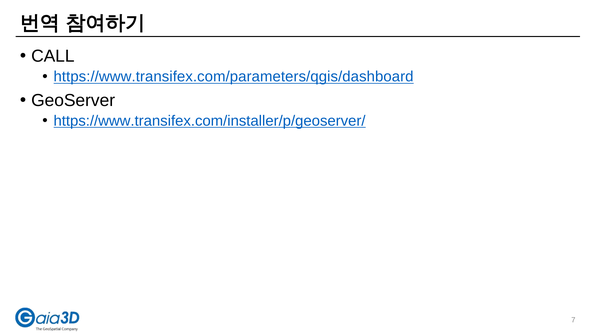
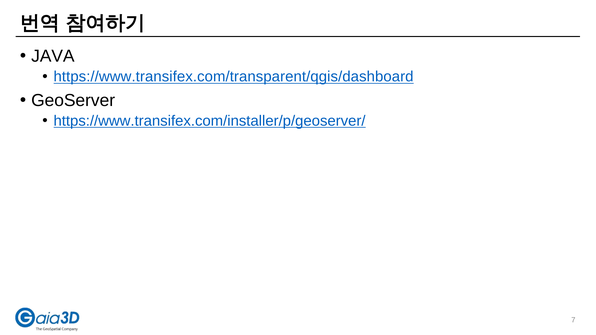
CALL: CALL -> JAVA (53, 56)
https://www.transifex.com/parameters/qgis/dashboard: https://www.transifex.com/parameters/qgis/dashboard -> https://www.transifex.com/transparent/qgis/dashboard (234, 77)
